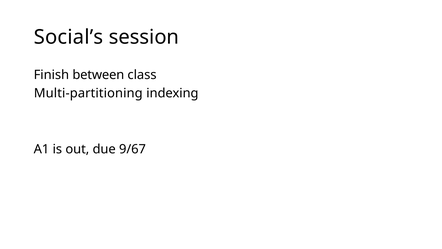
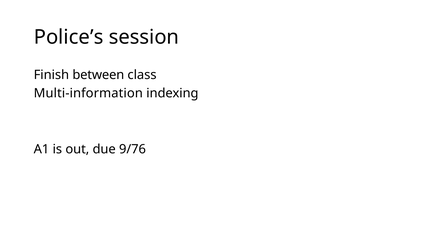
Social’s: Social’s -> Police’s (69, 37)
Multi-partitioning: Multi-partitioning -> Multi-information (88, 93)
9/67: 9/67 -> 9/76 (133, 149)
